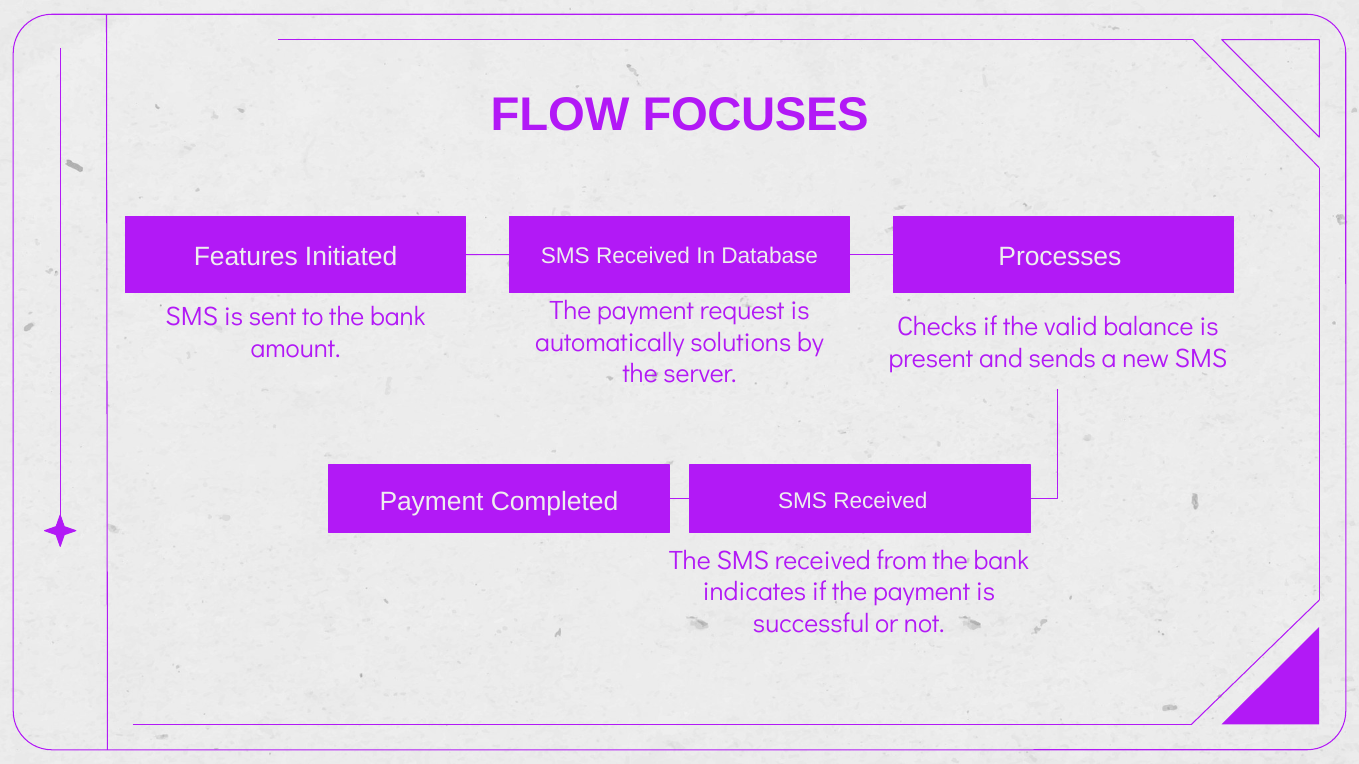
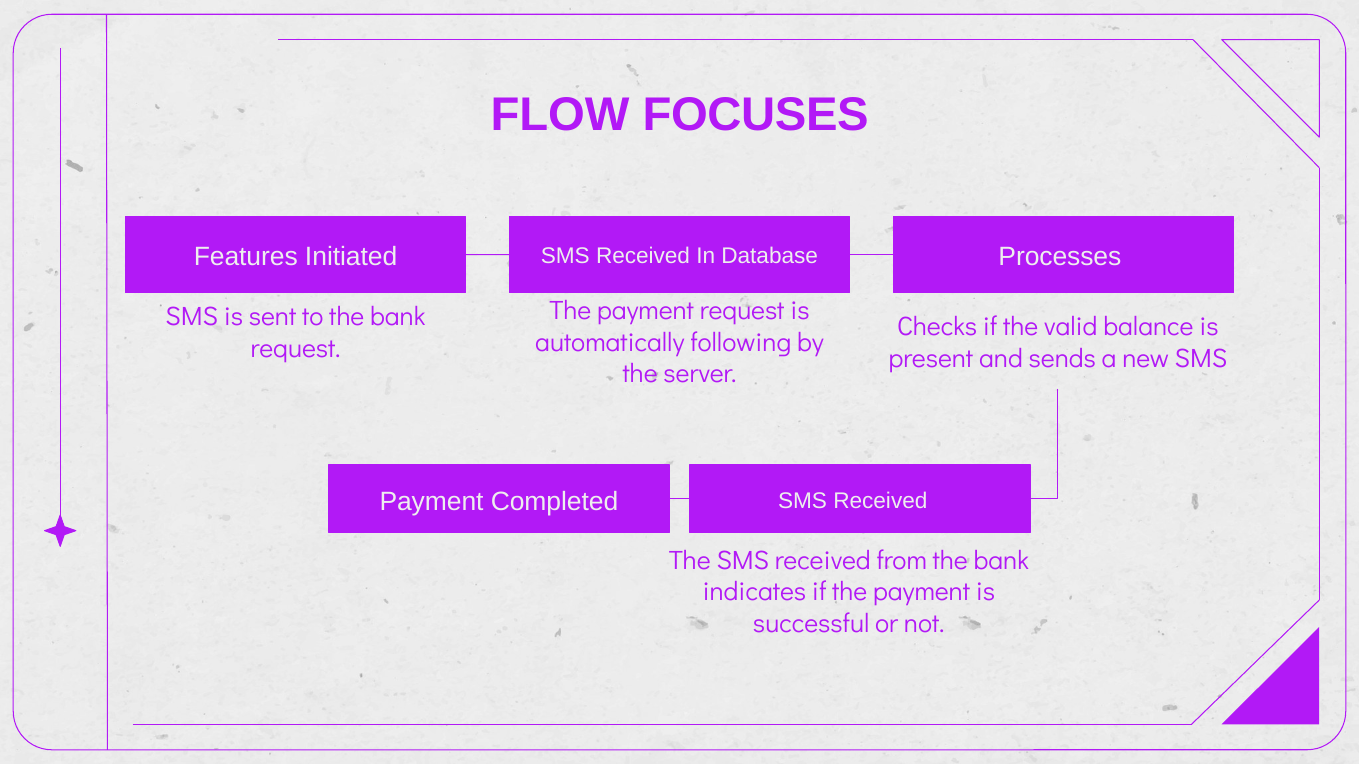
solutions: solutions -> following (741, 343)
amount: amount -> request (296, 349)
